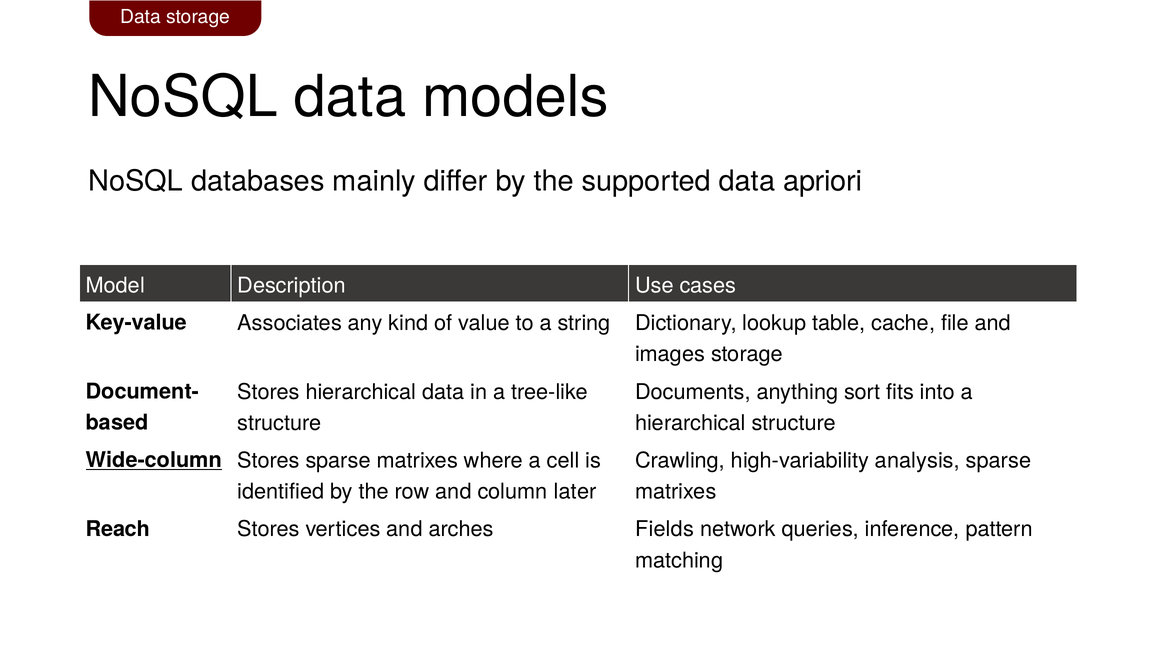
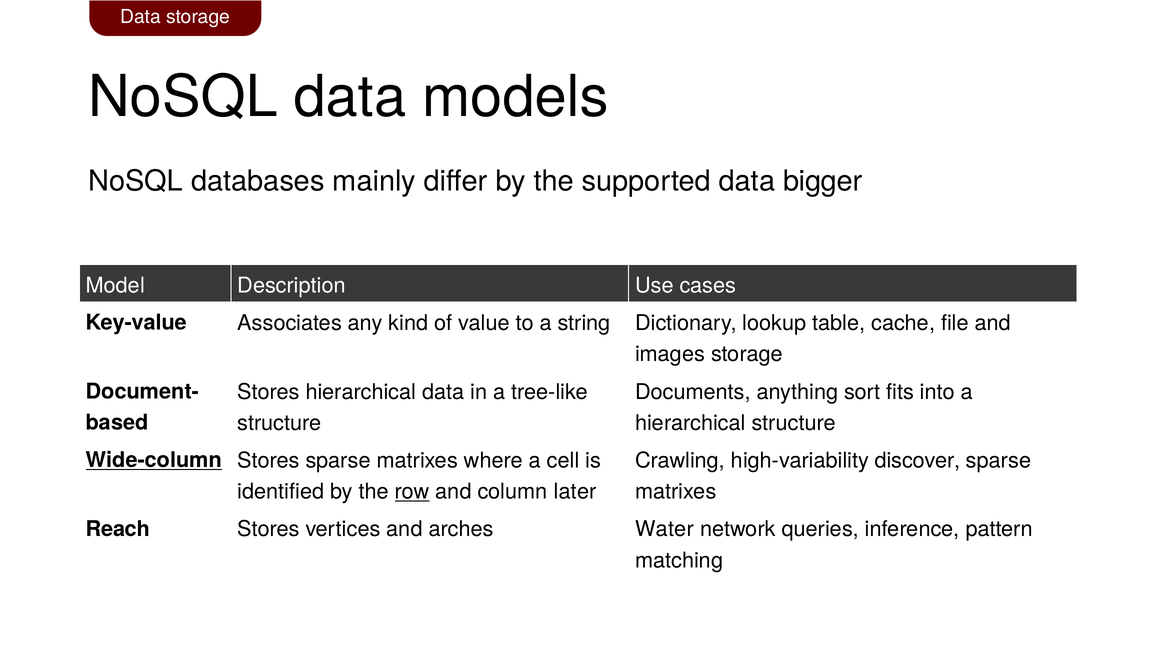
apriori: apriori -> bigger (823, 181)
analysis: analysis -> discover (918, 460)
row underline: none -> present (412, 492)
Fields: Fields -> Water (665, 529)
